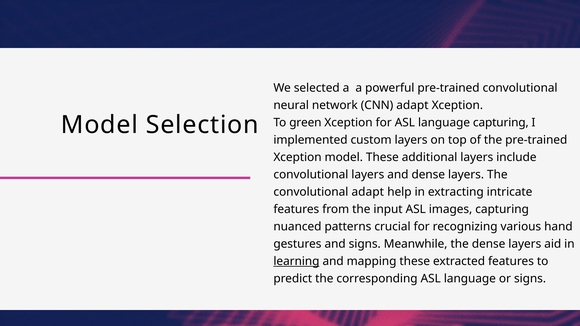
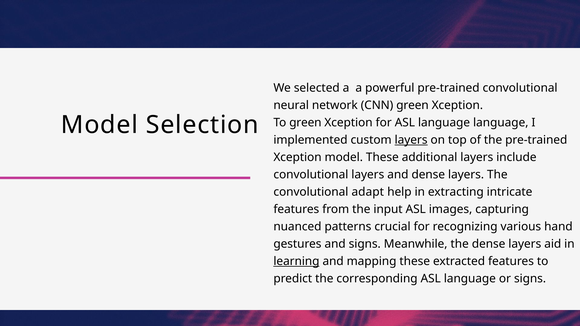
CNN adapt: adapt -> green (412, 105)
language capturing: capturing -> language (501, 123)
layers underline: none -> present (411, 140)
